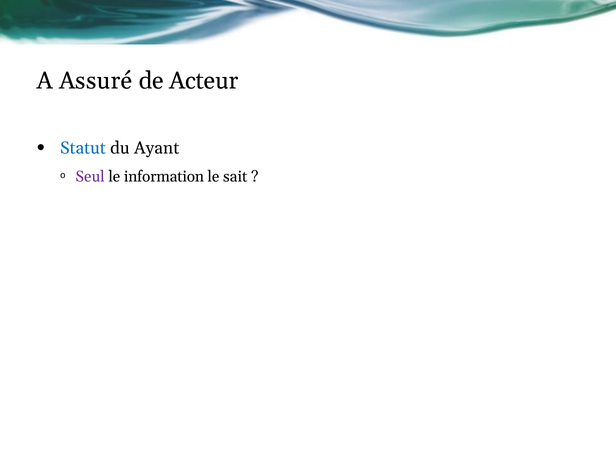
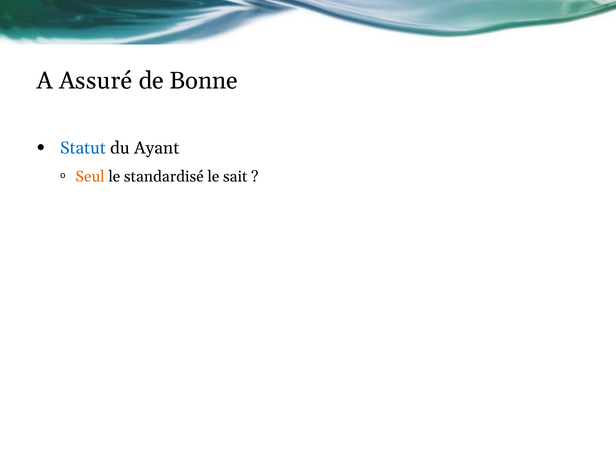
Acteur: Acteur -> Bonne (204, 81)
Seul colour: purple -> orange (90, 177)
information: information -> standardisé (164, 177)
